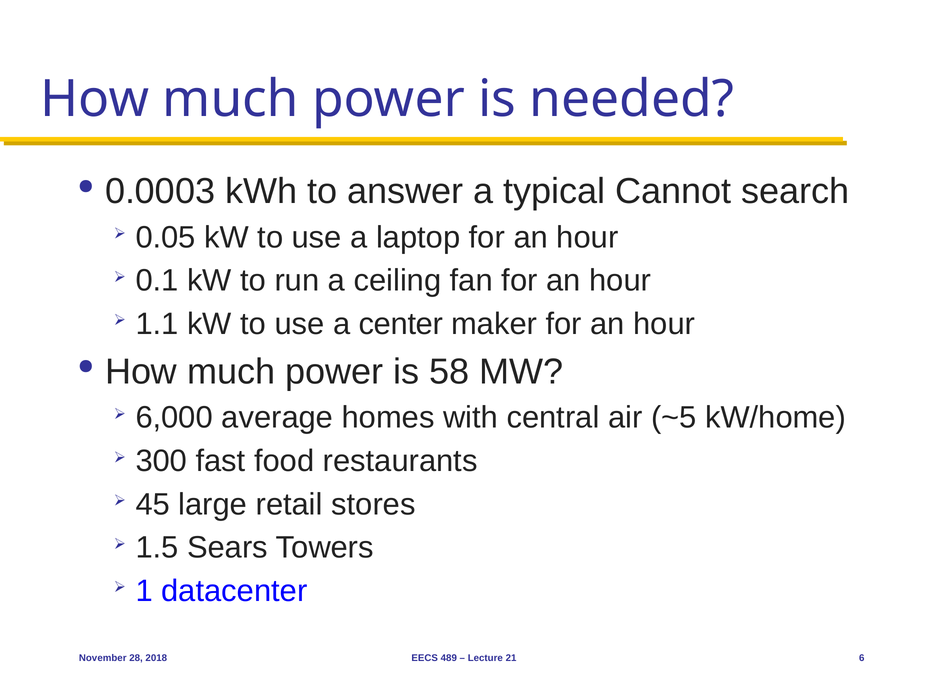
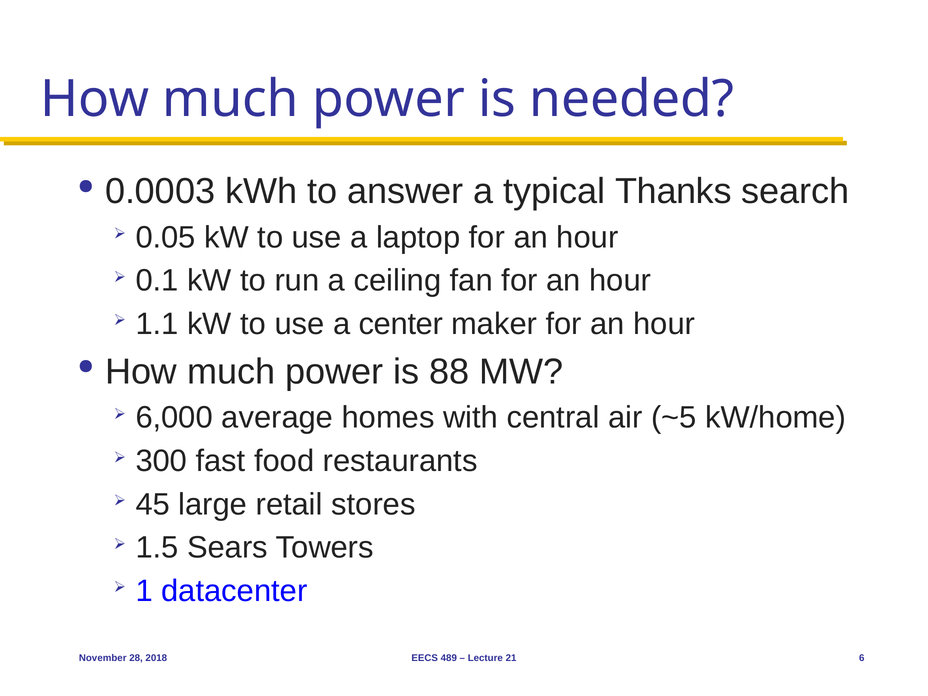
Cannot: Cannot -> Thanks (673, 191)
58: 58 -> 88 (449, 372)
